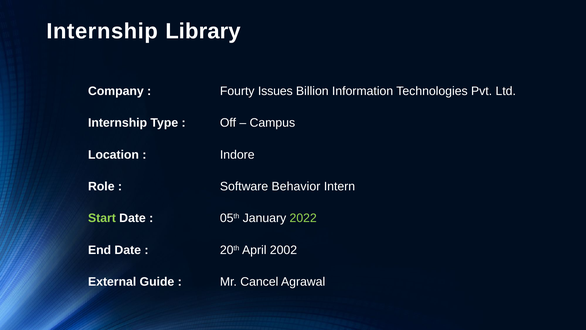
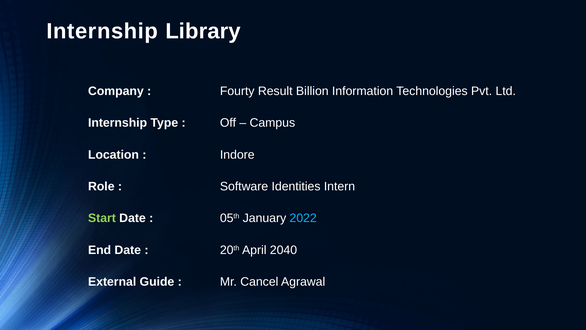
Issues: Issues -> Result (275, 91)
Behavior: Behavior -> Identities (296, 186)
2022 colour: light green -> light blue (303, 218)
2002: 2002 -> 2040 (283, 250)
